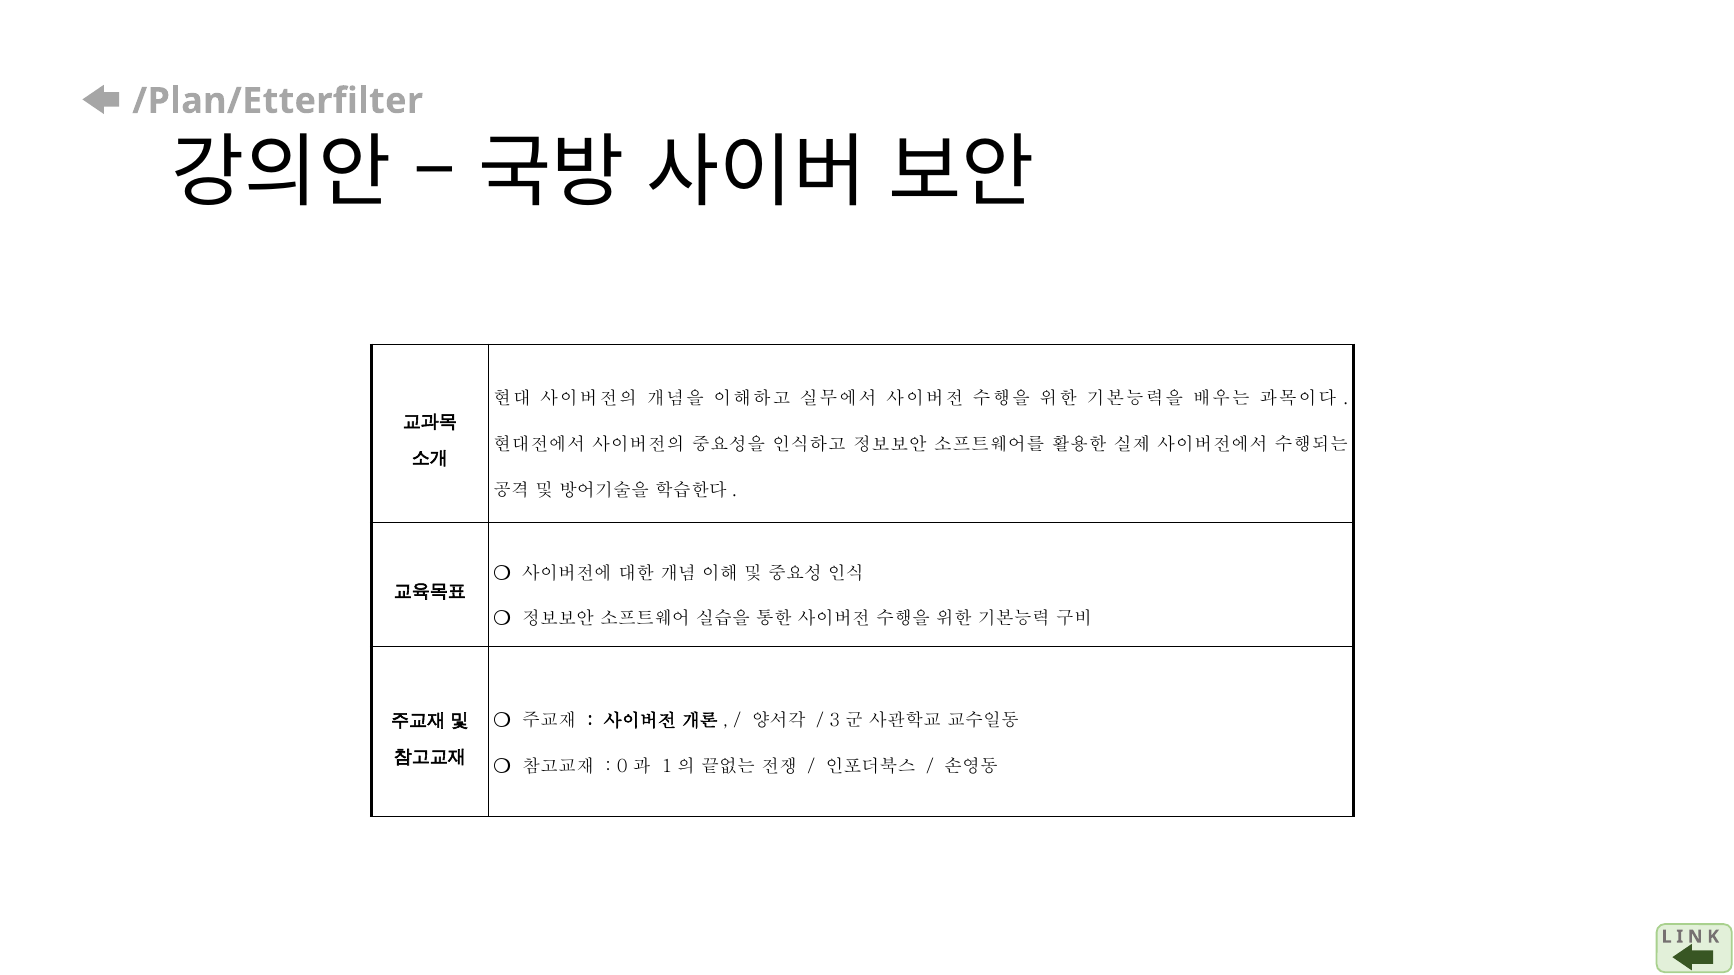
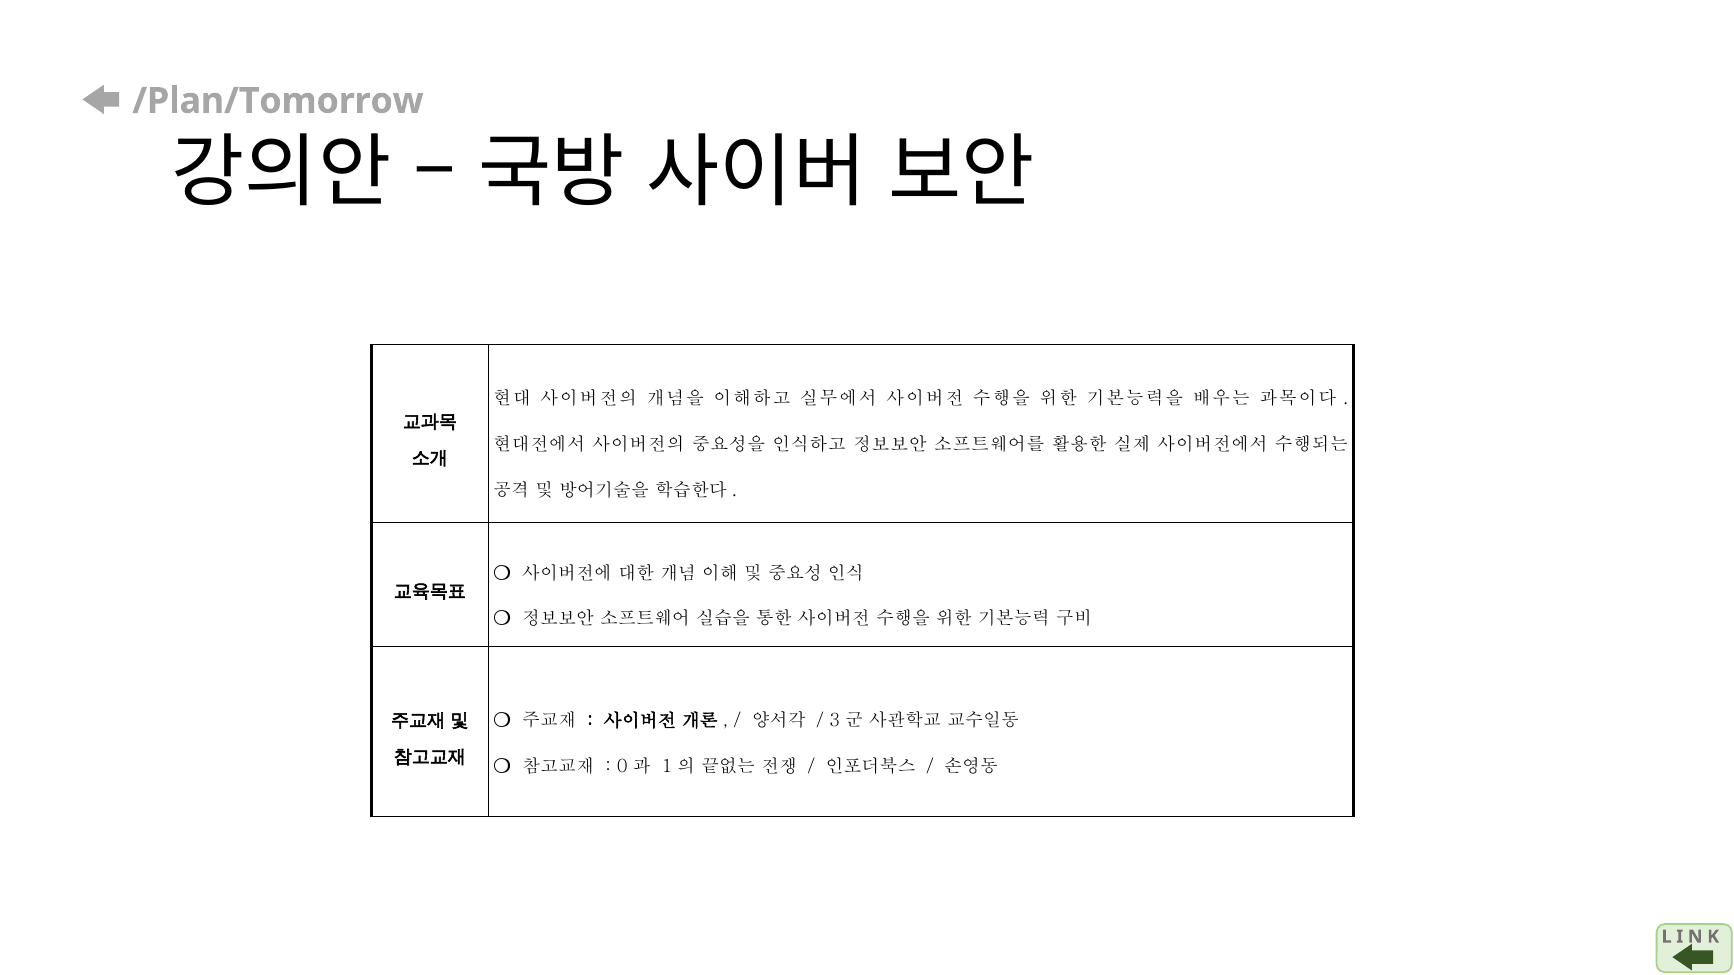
/Plan/Etterfilter: /Plan/Etterfilter -> /Plan/Tomorrow (278, 101)
